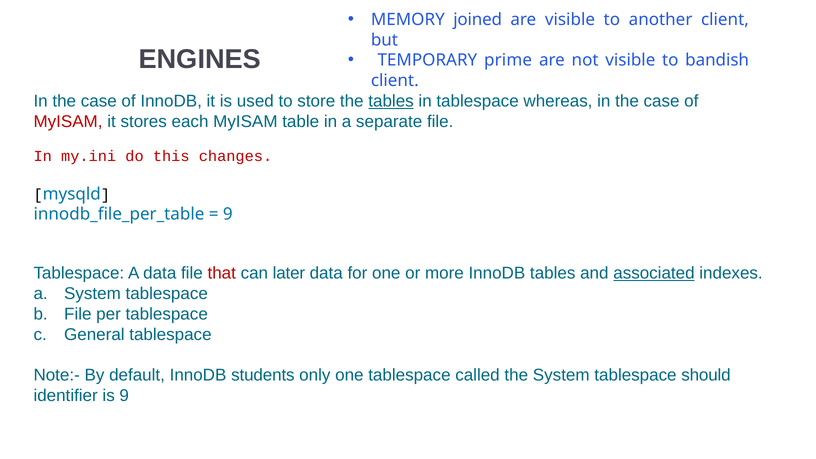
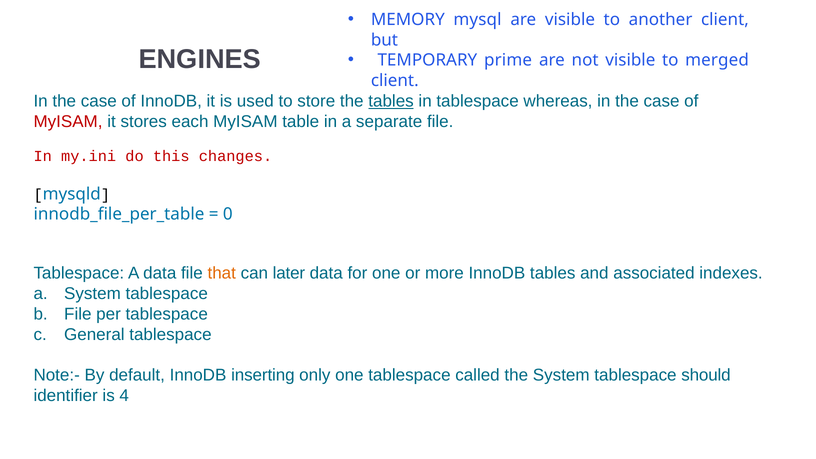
joined: joined -> mysql (478, 19)
bandish: bandish -> merged (717, 60)
9: 9 -> 0 (228, 214)
that colour: red -> orange (222, 273)
associated underline: present -> none (654, 273)
students: students -> inserting (263, 375)
is 9: 9 -> 4 (124, 396)
